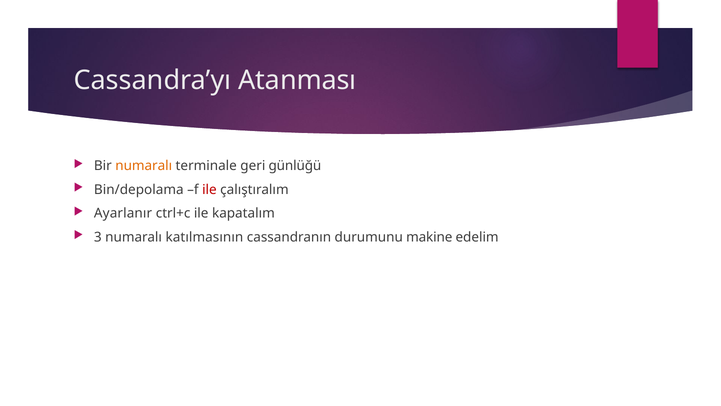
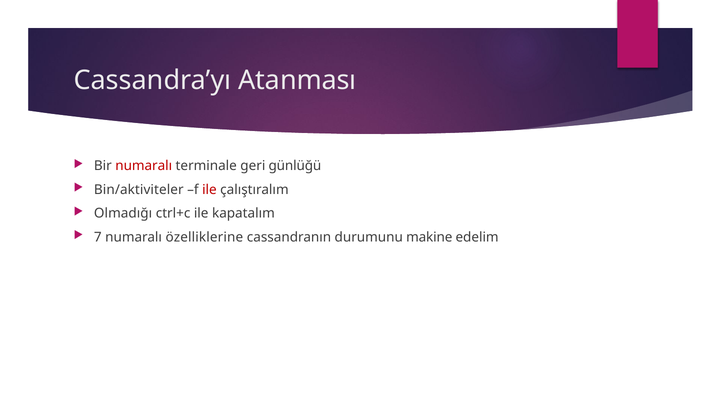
numaralı colour: orange -> red (144, 166)
Bin/depolama: Bin/depolama -> Bin/aktiviteler (139, 189)
Ayarlanır: Ayarlanır -> Olmadığı (123, 213)
3: 3 -> 7 (98, 237)
katılmasının: katılmasının -> özelliklerine (204, 237)
